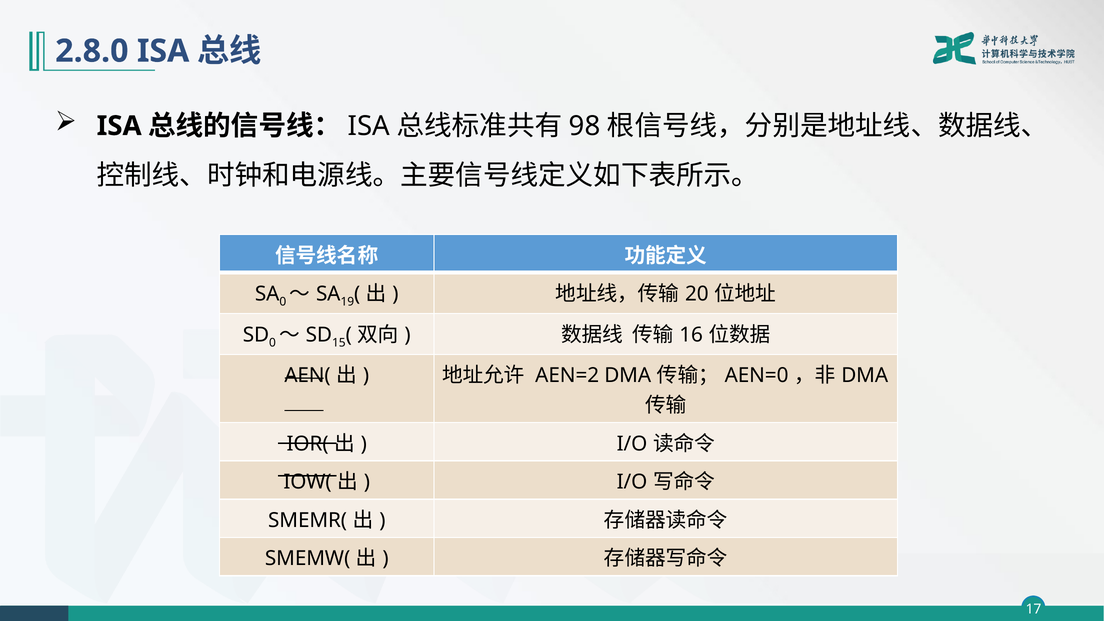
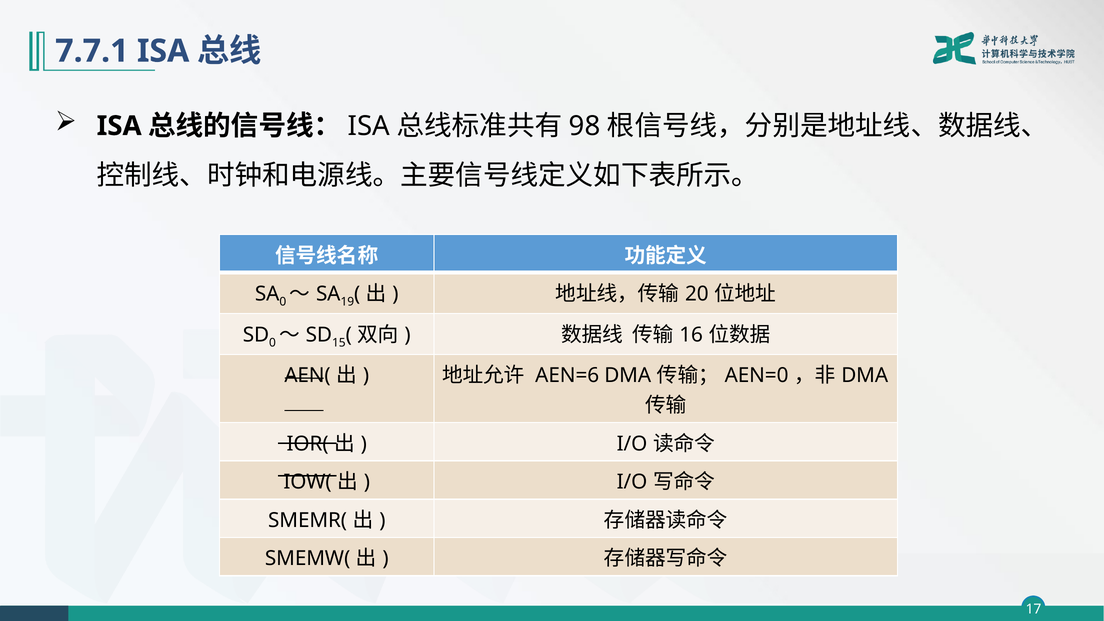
2.8.0: 2.8.0 -> 7.7.1 (92, 51)
AEN=2: AEN=2 -> AEN=6 (567, 376)
